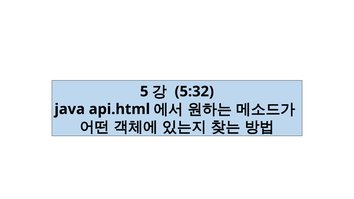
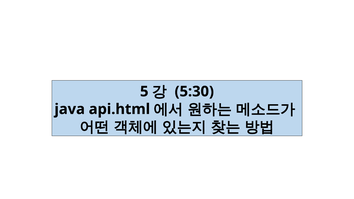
5:32: 5:32 -> 5:30 (194, 92)
